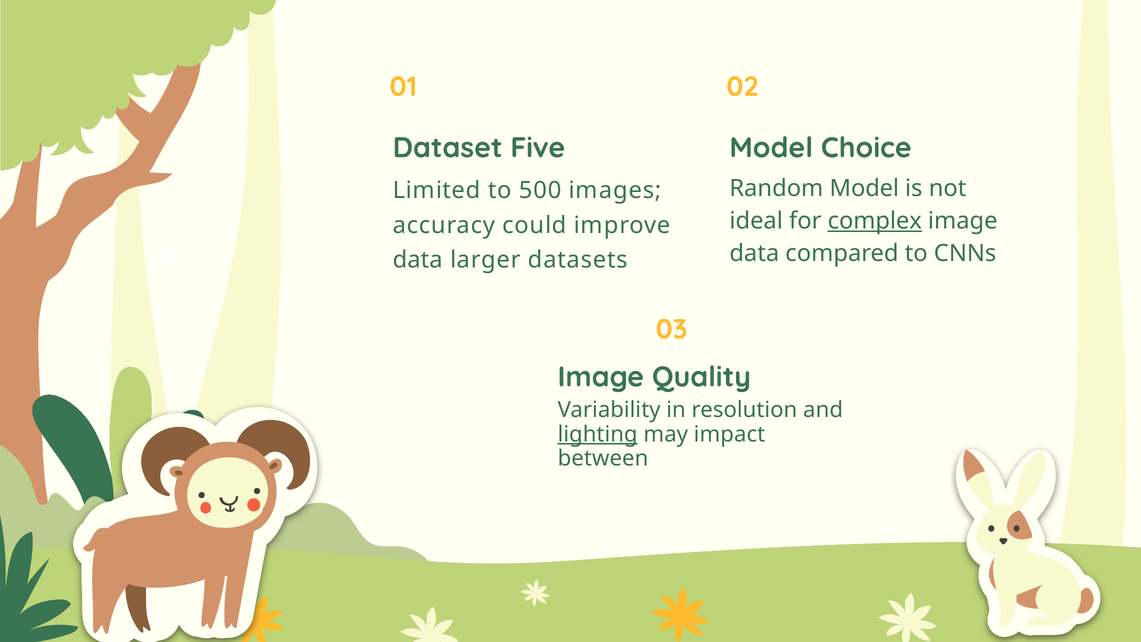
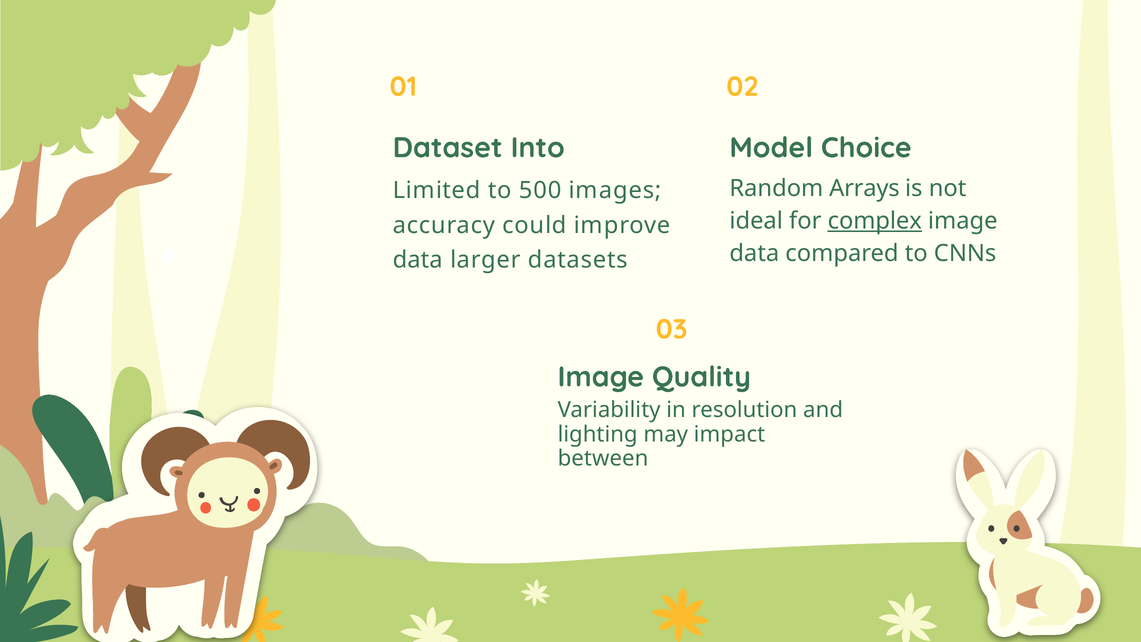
Five: Five -> Into (538, 148)
Random Model: Model -> Arrays (864, 189)
lighting underline: present -> none (598, 434)
